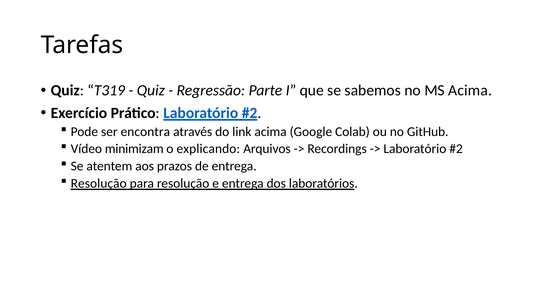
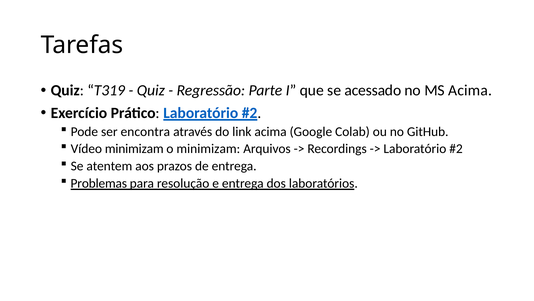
sabemos: sabemos -> acessado (373, 90)
o explicando: explicando -> minimizam (208, 149)
Resolução: Resolução -> Problemas (99, 183)
